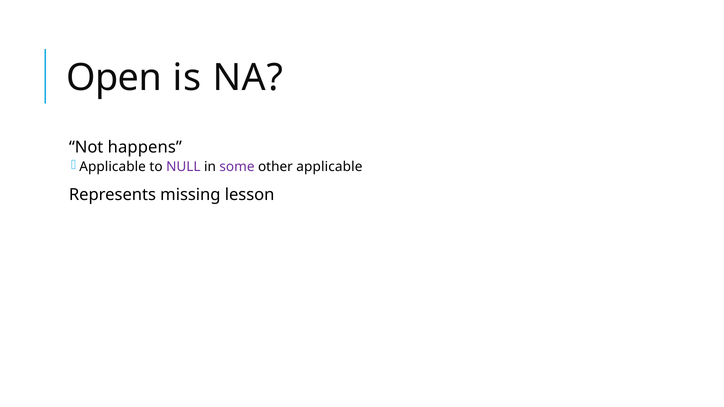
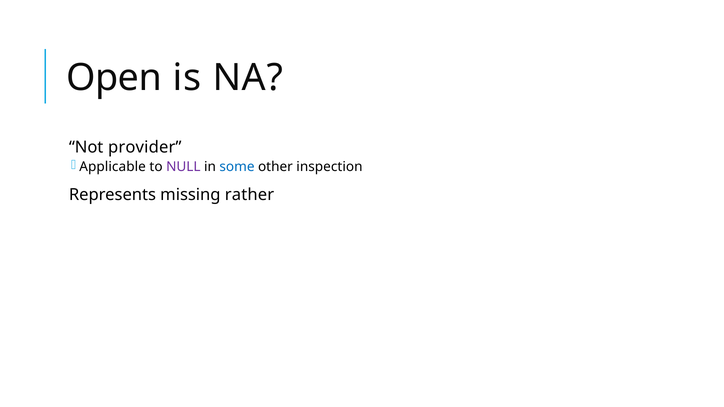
happens: happens -> provider (145, 147)
some colour: purple -> blue (237, 167)
other applicable: applicable -> inspection (329, 167)
lesson: lesson -> rather (250, 195)
